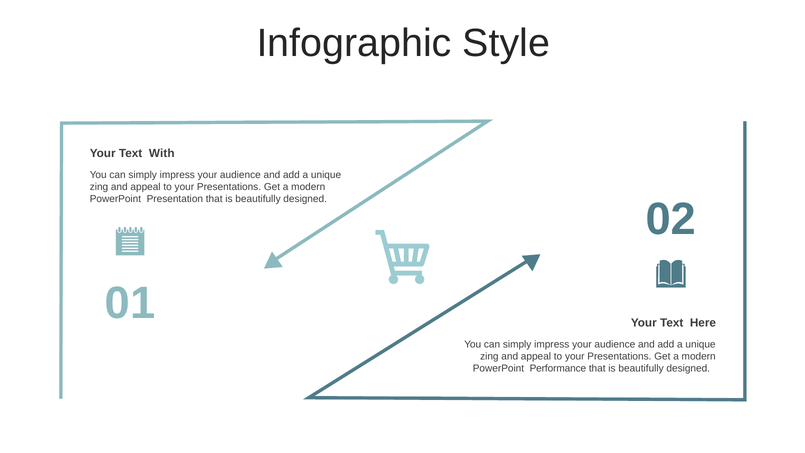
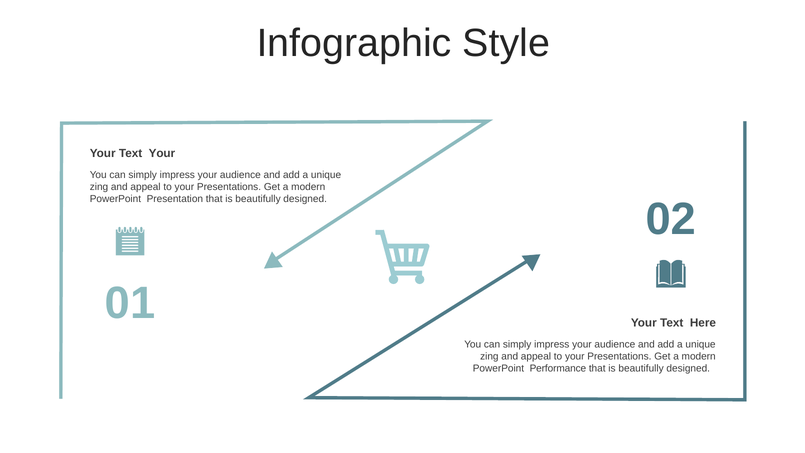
Text With: With -> Your (162, 153)
